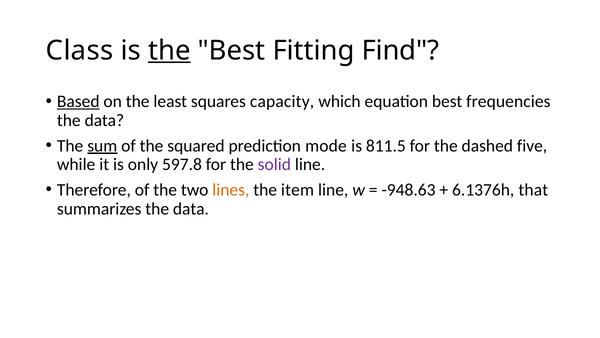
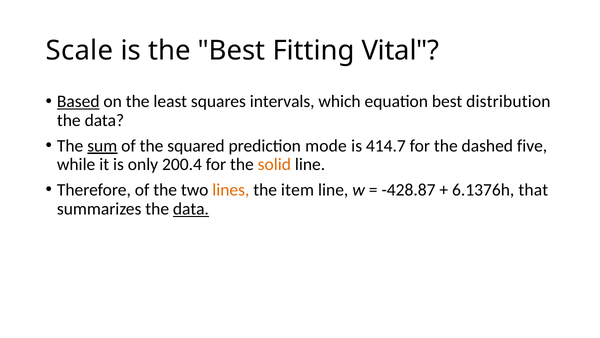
Class: Class -> Scale (80, 50)
the underline: present -> none (169, 50)
Find: Find -> Vital (400, 50)
capacity: capacity -> intervals (282, 101)
frequencies: frequencies -> distribution (508, 101)
811.5: 811.5 -> 414.7 (386, 146)
597.8: 597.8 -> 200.4 (182, 164)
solid colour: purple -> orange (274, 164)
-948.63: -948.63 -> -428.87 (409, 190)
data underline: none -> present (191, 208)
